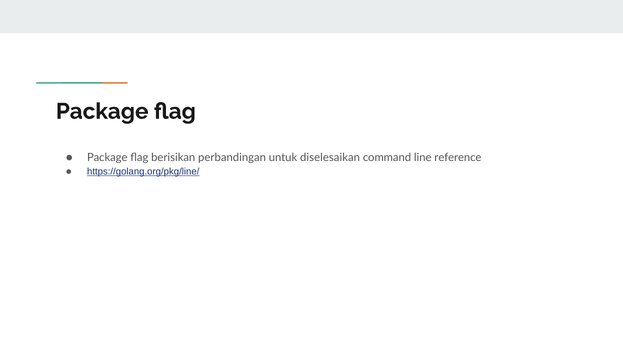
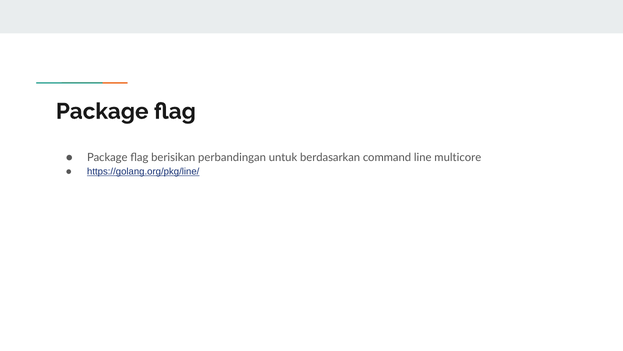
diselesaikan: diselesaikan -> berdasarkan (330, 157)
reference: reference -> multicore (458, 157)
